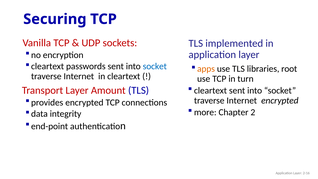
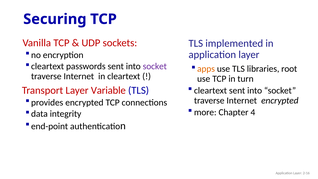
socket colour: blue -> purple (155, 66)
Amount: Amount -> Variable (108, 90)
2: 2 -> 4 (253, 112)
